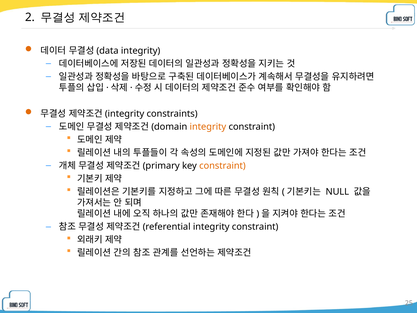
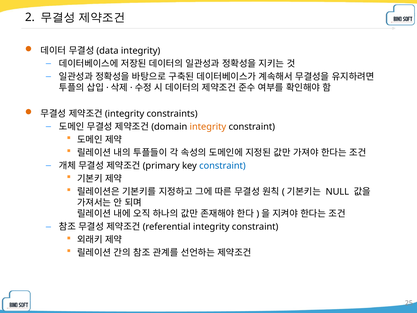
constraint colour: orange -> blue (222, 166)
